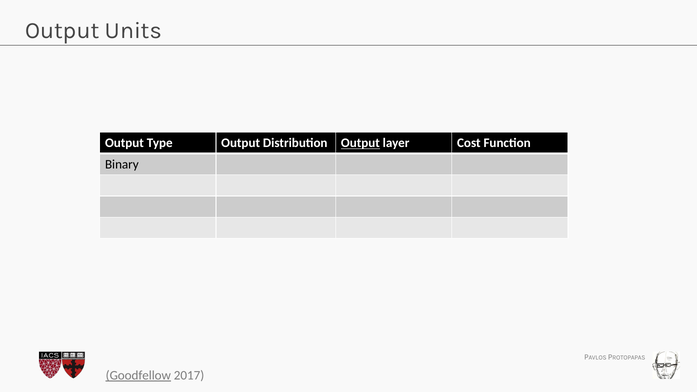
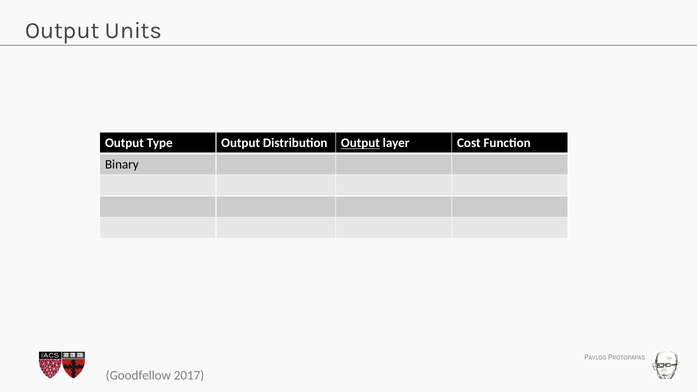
Goodfellow underline: present -> none (138, 375)
